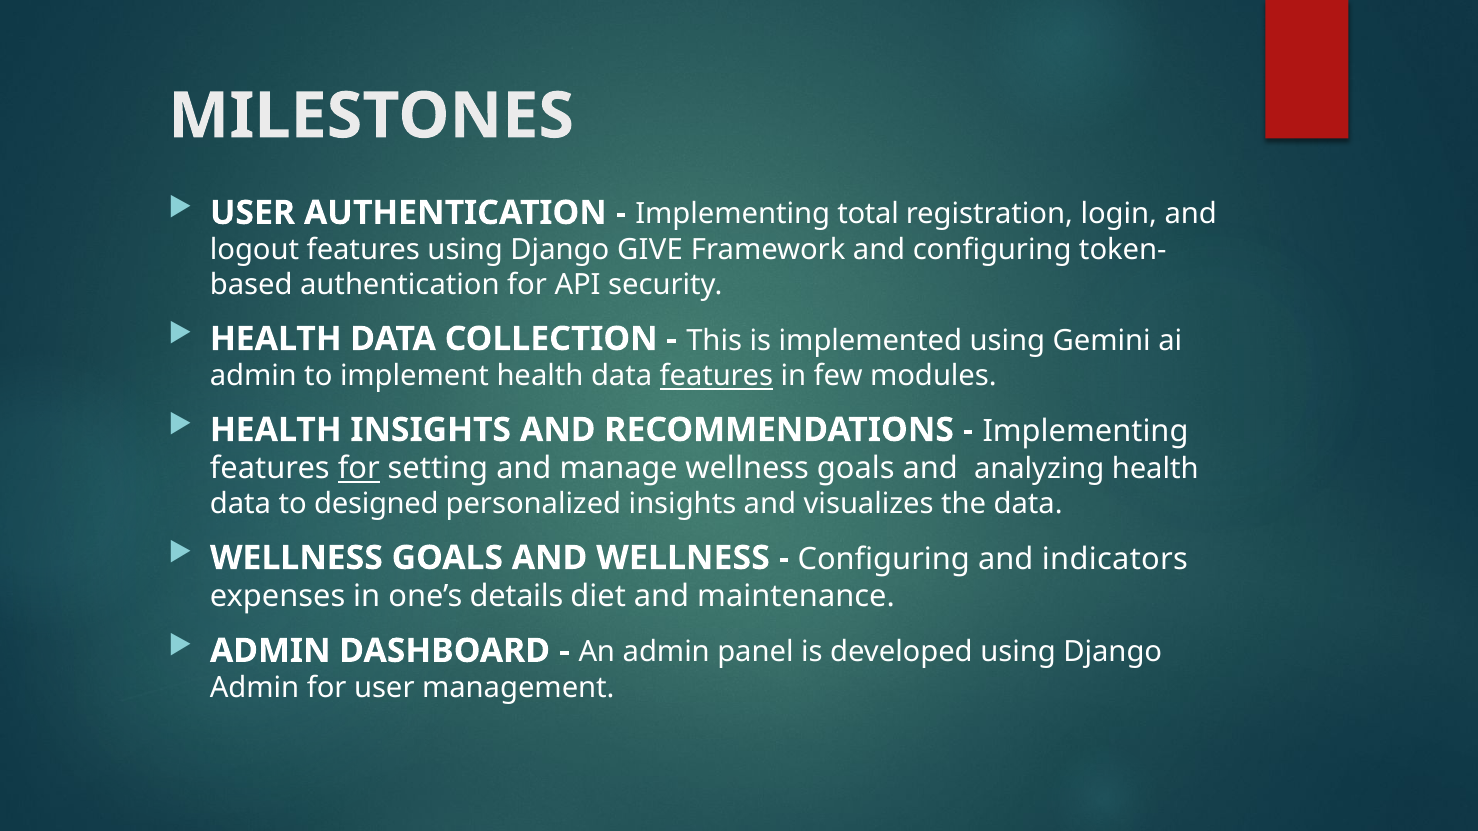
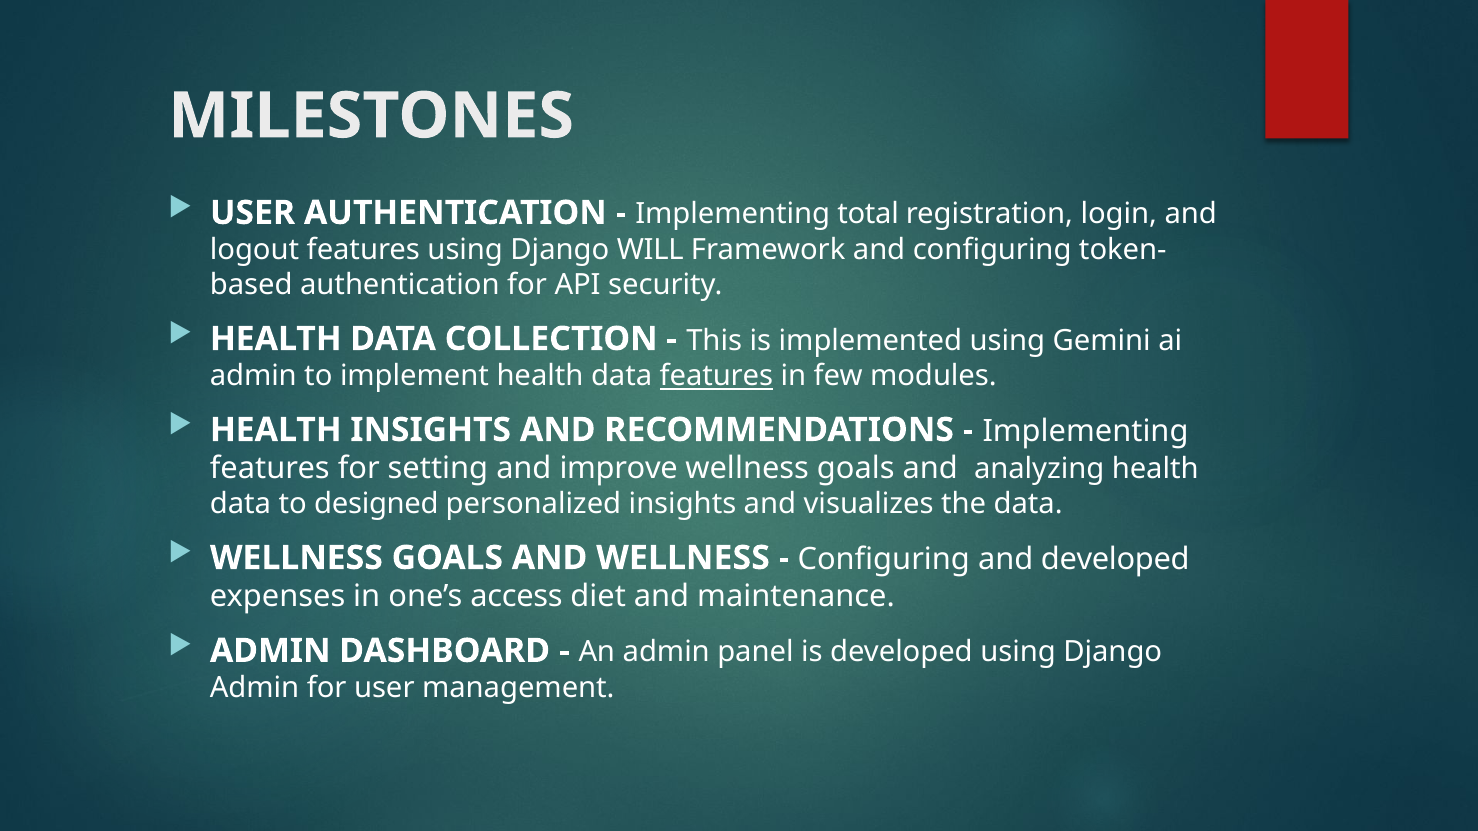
GIVE: GIVE -> WILL (650, 250)
for underline: present -> none (359, 469)
manage: manage -> improve (619, 469)
and indicators: indicators -> developed (1115, 559)
details: details -> access (517, 597)
